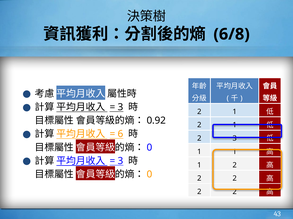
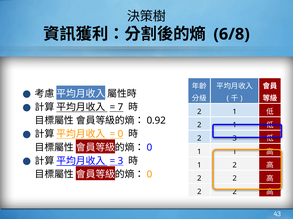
3: 3 -> 7 (121, 107)
6: 6 -> 0 (121, 134)
